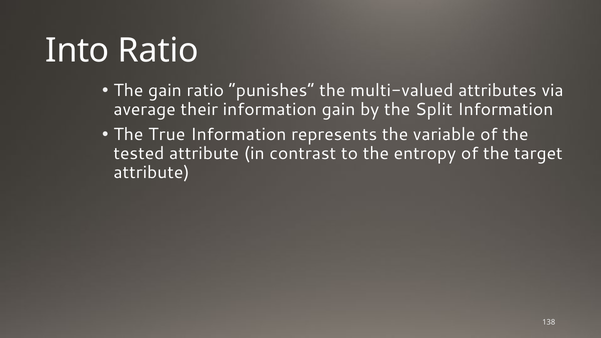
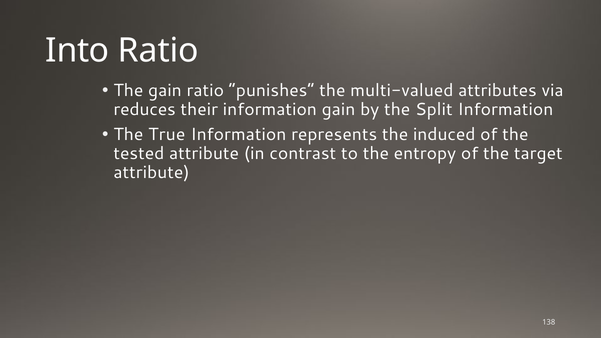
average: average -> reduces (145, 109)
variable: variable -> induced (444, 135)
